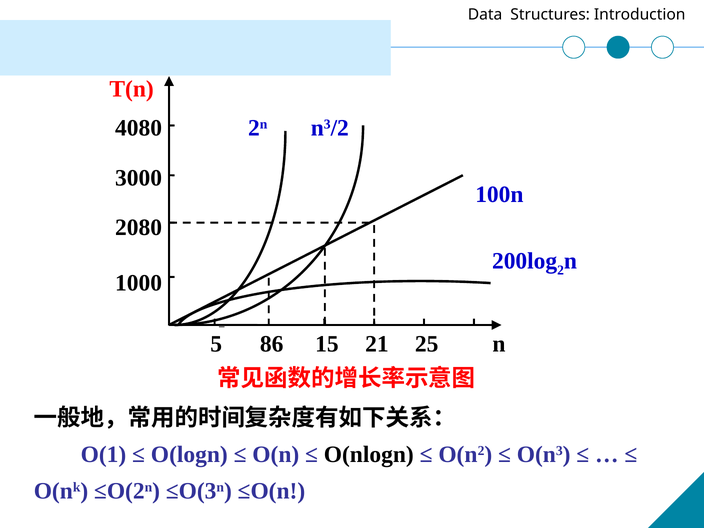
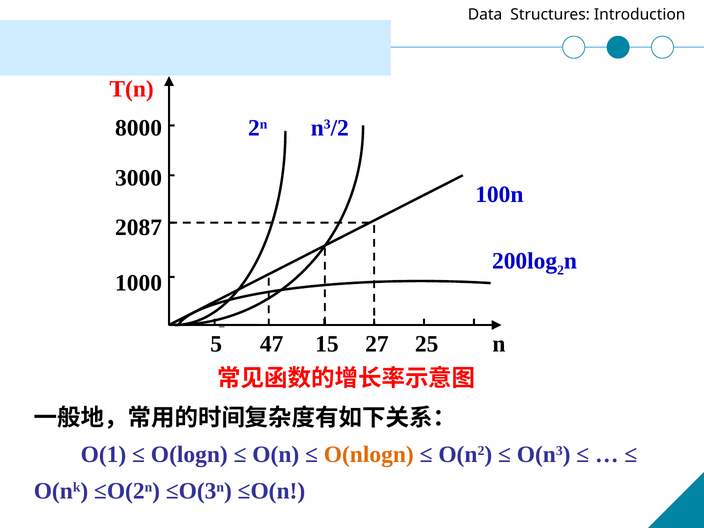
4080: 4080 -> 8000 (139, 128)
2080: 2080 -> 2087 (139, 228)
86: 86 -> 47 (272, 344)
21: 21 -> 27 (377, 344)
O(nlogn colour: black -> orange (369, 455)
